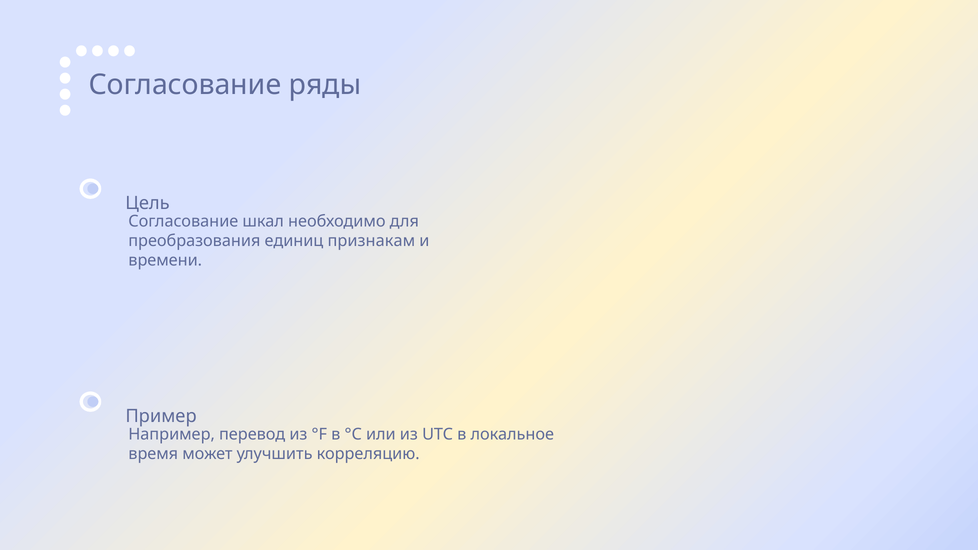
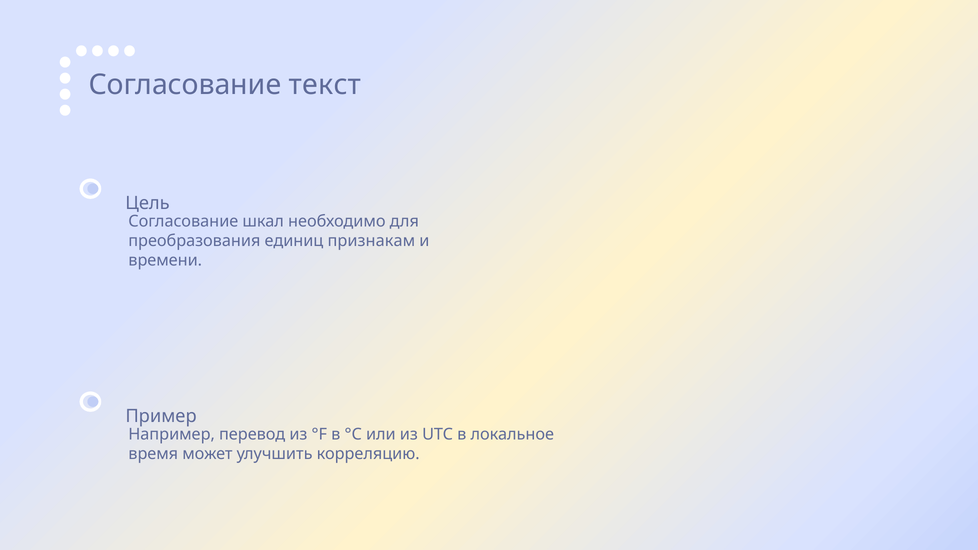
ряды: ряды -> текст (325, 85)
